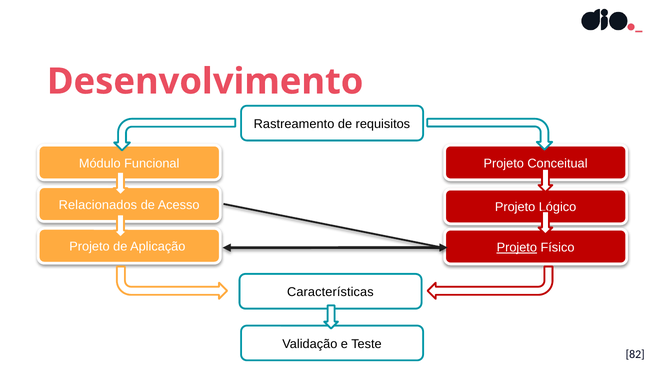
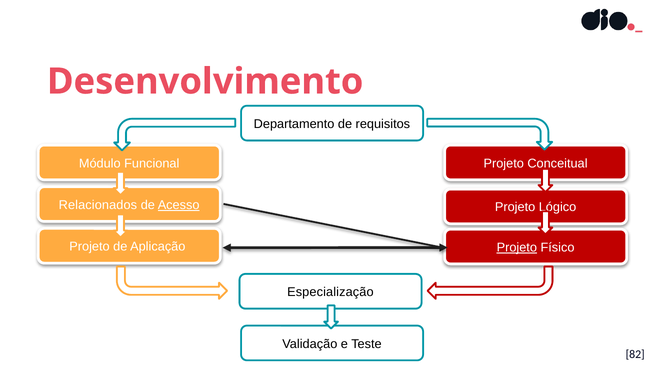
Rastreamento: Rastreamento -> Departamento (294, 124)
Acesso underline: none -> present (179, 205)
Características: Características -> Especialização (330, 292)
